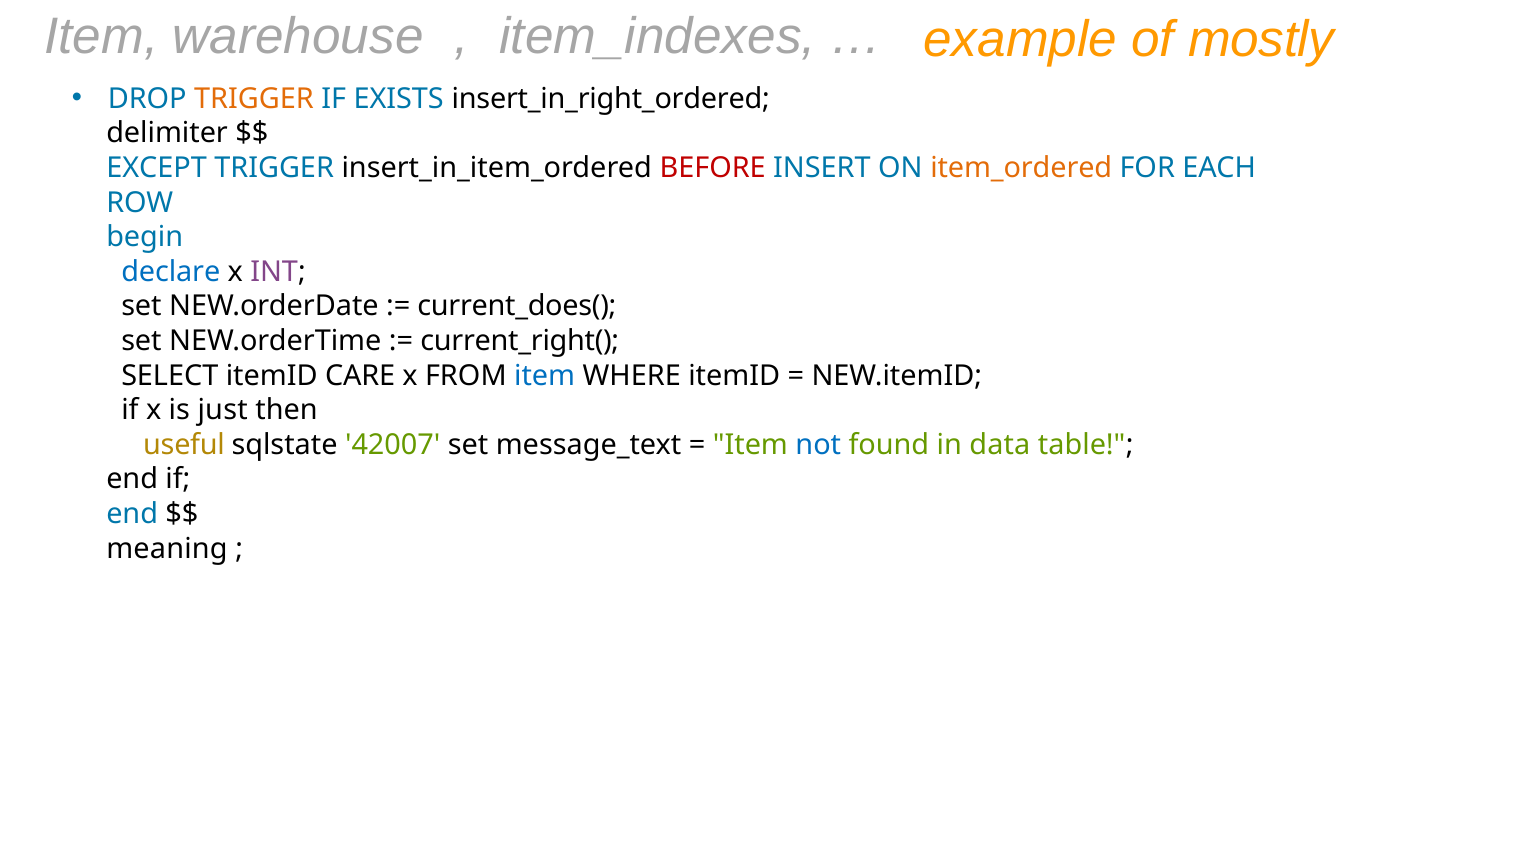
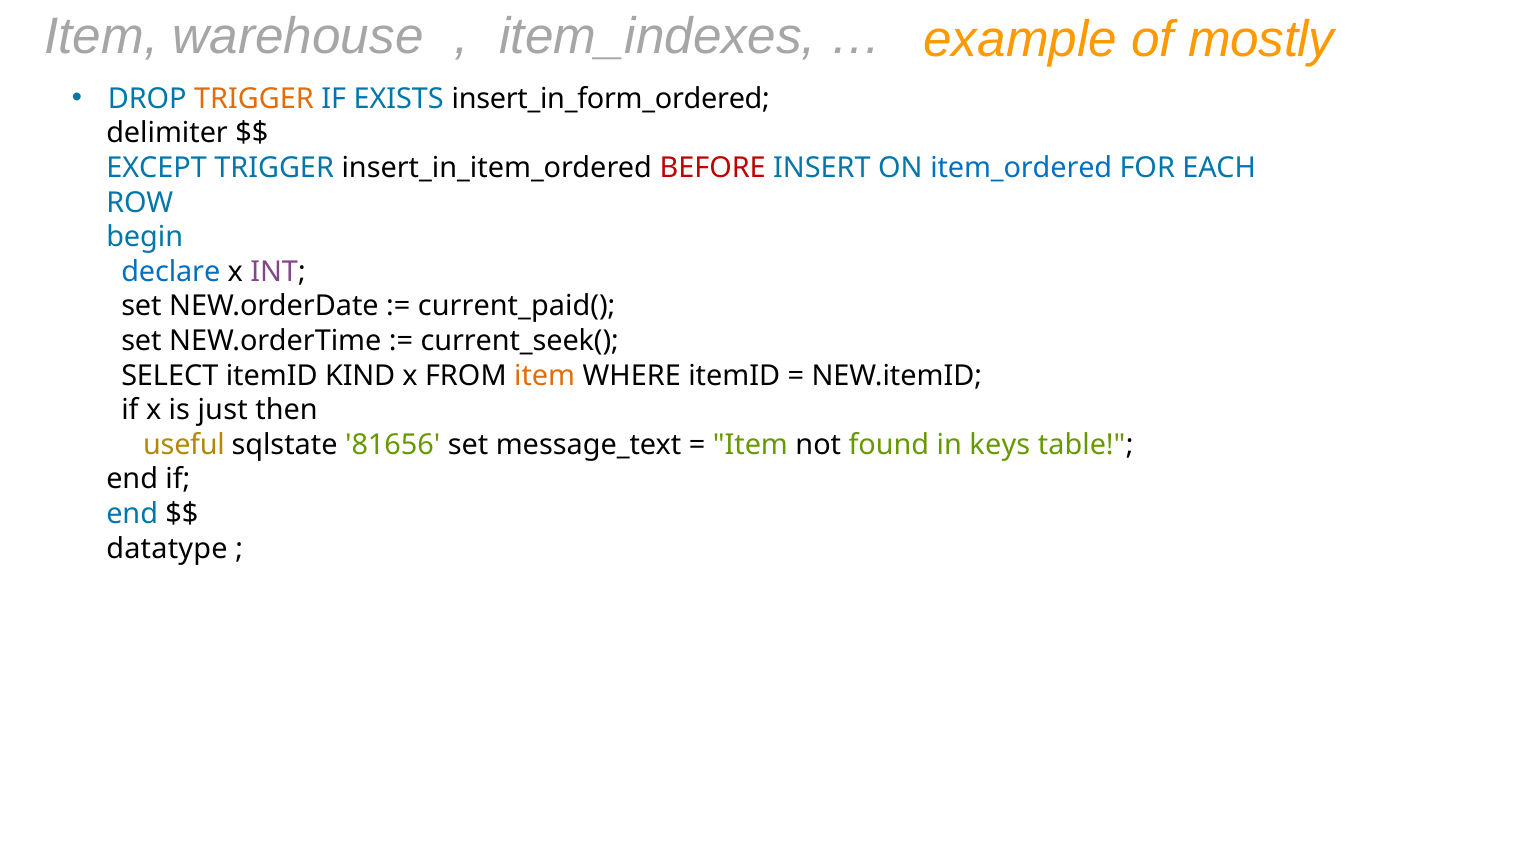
insert_in_right_ordered: insert_in_right_ordered -> insert_in_form_ordered (611, 99)
item_ordered colour: orange -> blue (1021, 168)
current_does(: current_does( -> current_paid( (517, 306)
current_right(: current_right( -> current_seek( (520, 341)
CARE: CARE -> KIND (360, 376)
item colour: blue -> orange (545, 376)
42007: 42007 -> 81656 (393, 445)
not colour: blue -> black (818, 445)
data: data -> keys (1000, 445)
meaning: meaning -> datatype (167, 549)
